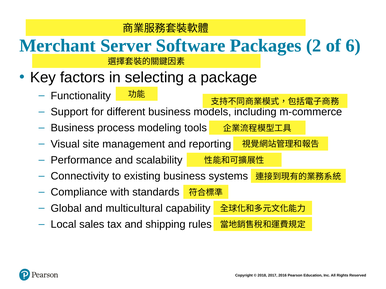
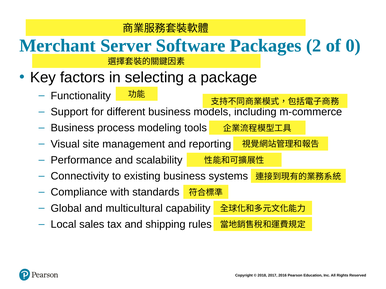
6: 6 -> 0 (353, 46)
